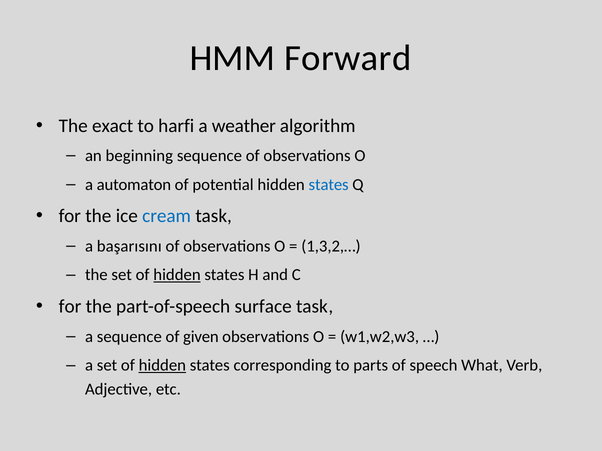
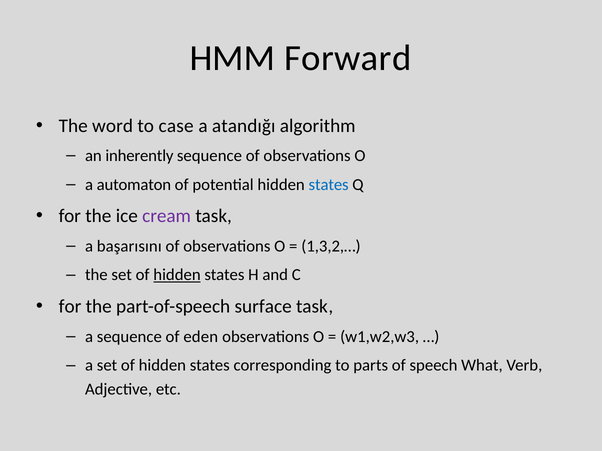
exact: exact -> word (113, 126)
harfi: harfi -> case (176, 126)
weather: weather -> atandığı (244, 126)
beginning: beginning -> inherently (139, 156)
cream colour: blue -> purple (167, 216)
given: given -> eden (201, 337)
hidden underline: present -> none (162, 366)
